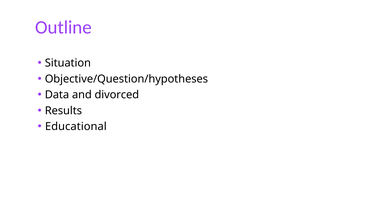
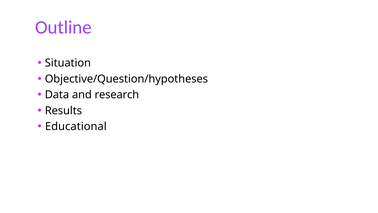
divorced: divorced -> research (117, 95)
